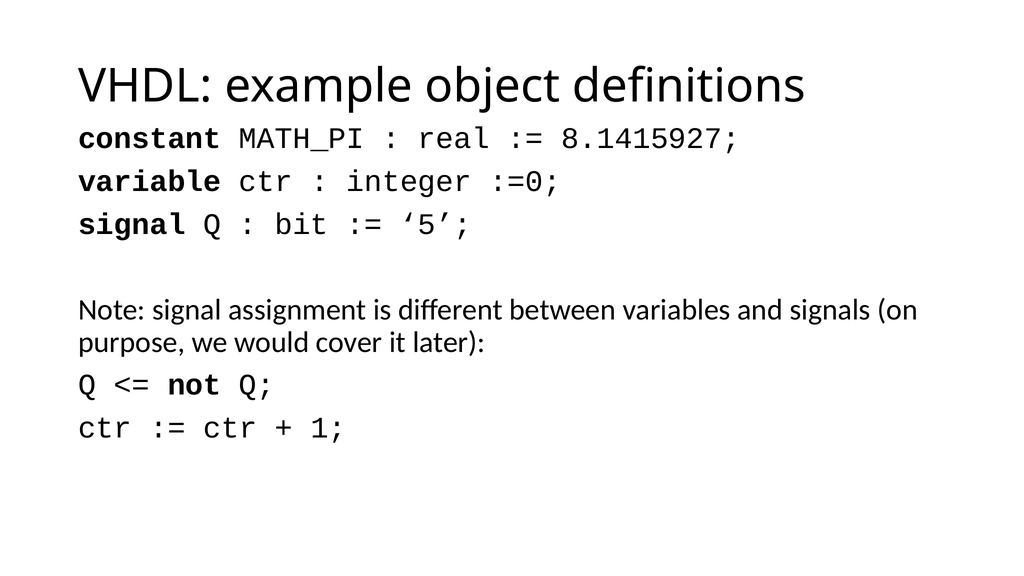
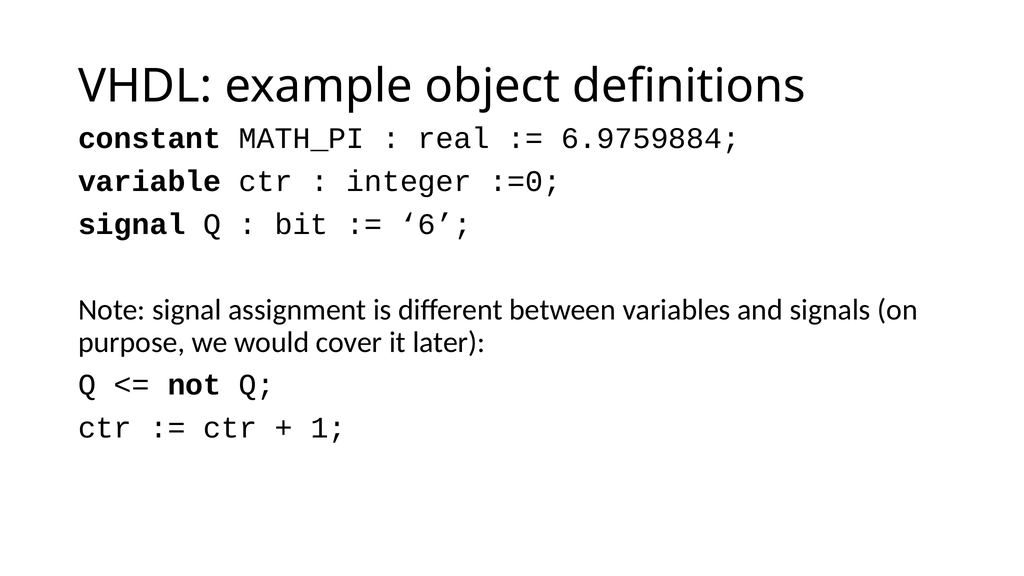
8.1415927: 8.1415927 -> 6.9759884 (651, 139)
5: 5 -> 6 (436, 224)
